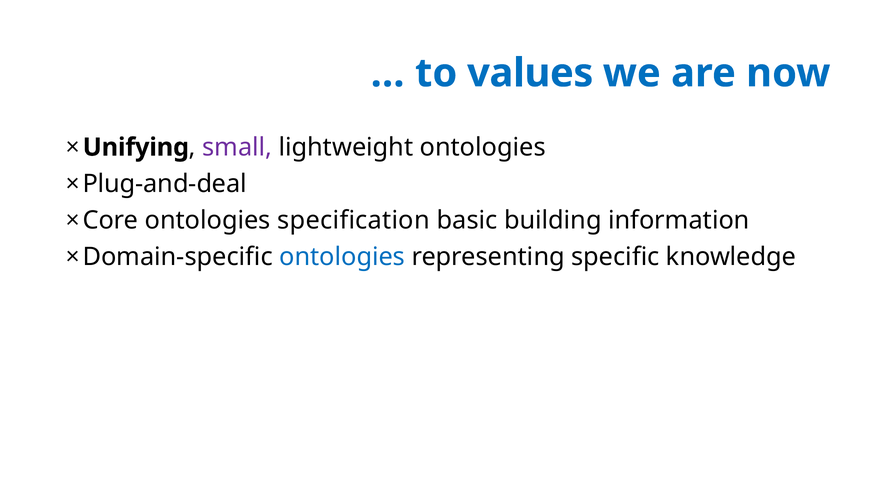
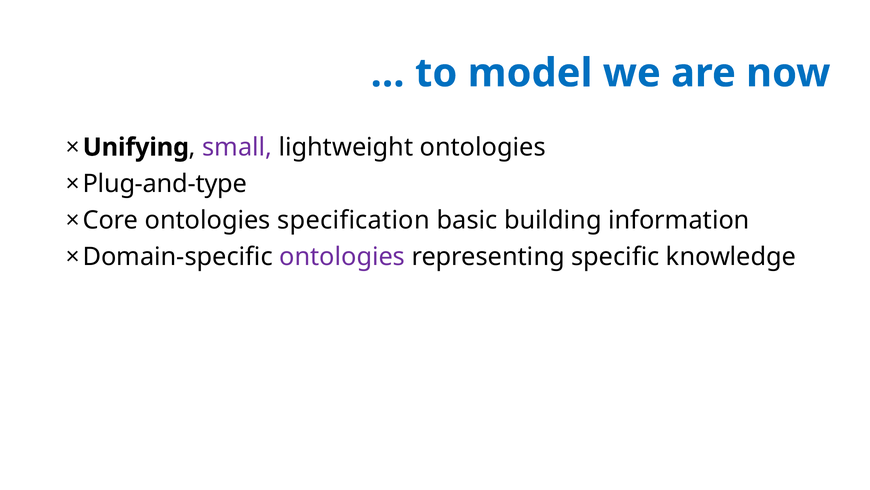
values: values -> model (530, 73)
Plug-and-deal: Plug-and-deal -> Plug-and-type (165, 184)
ontologies colour: blue -> purple (342, 257)
